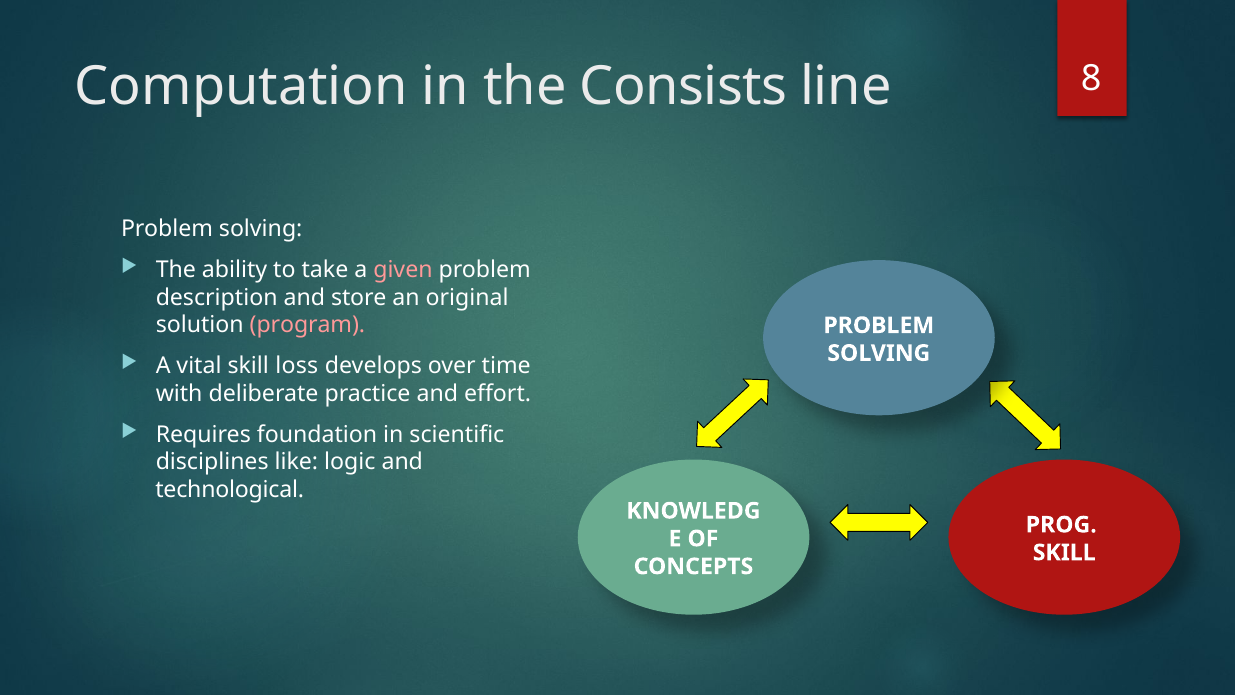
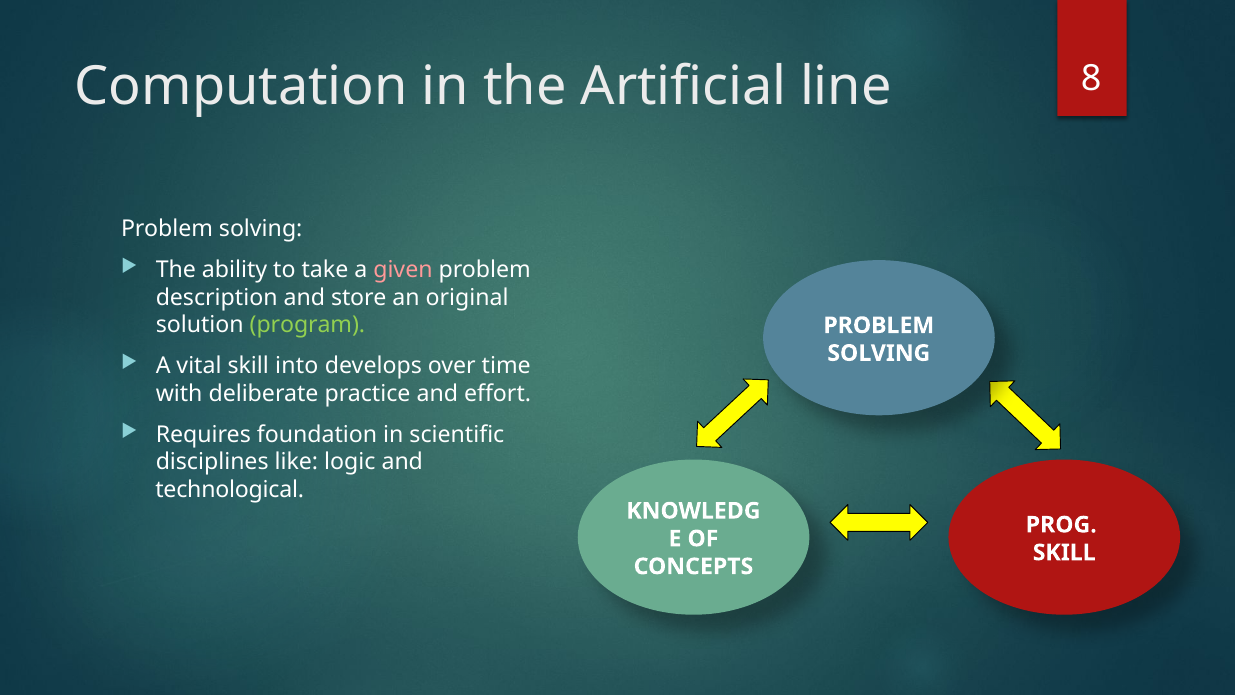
Consists: Consists -> Artificial (683, 87)
program colour: pink -> light green (307, 325)
loss: loss -> into (297, 366)
